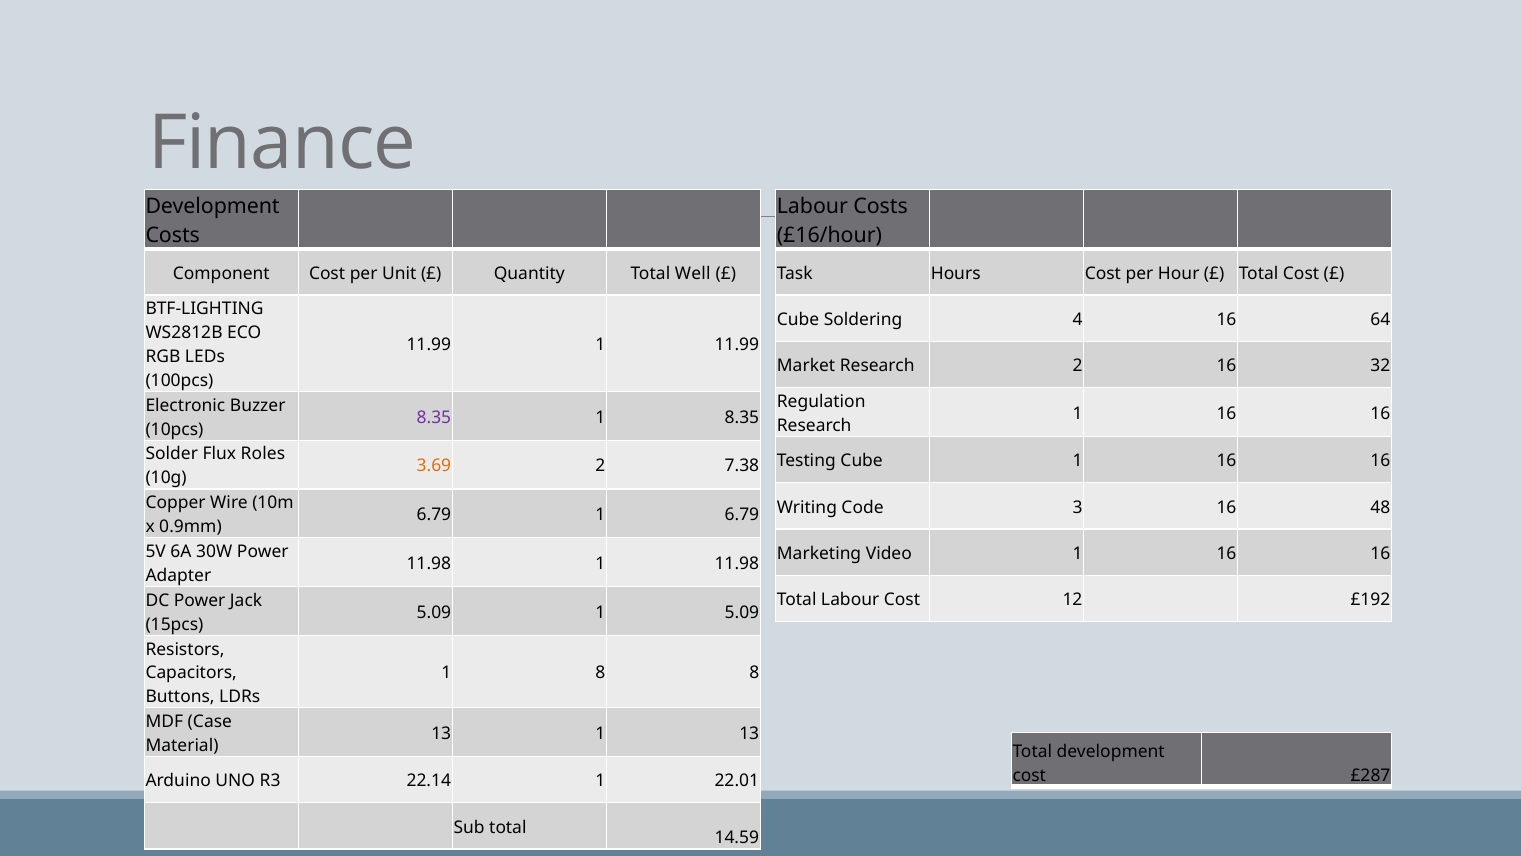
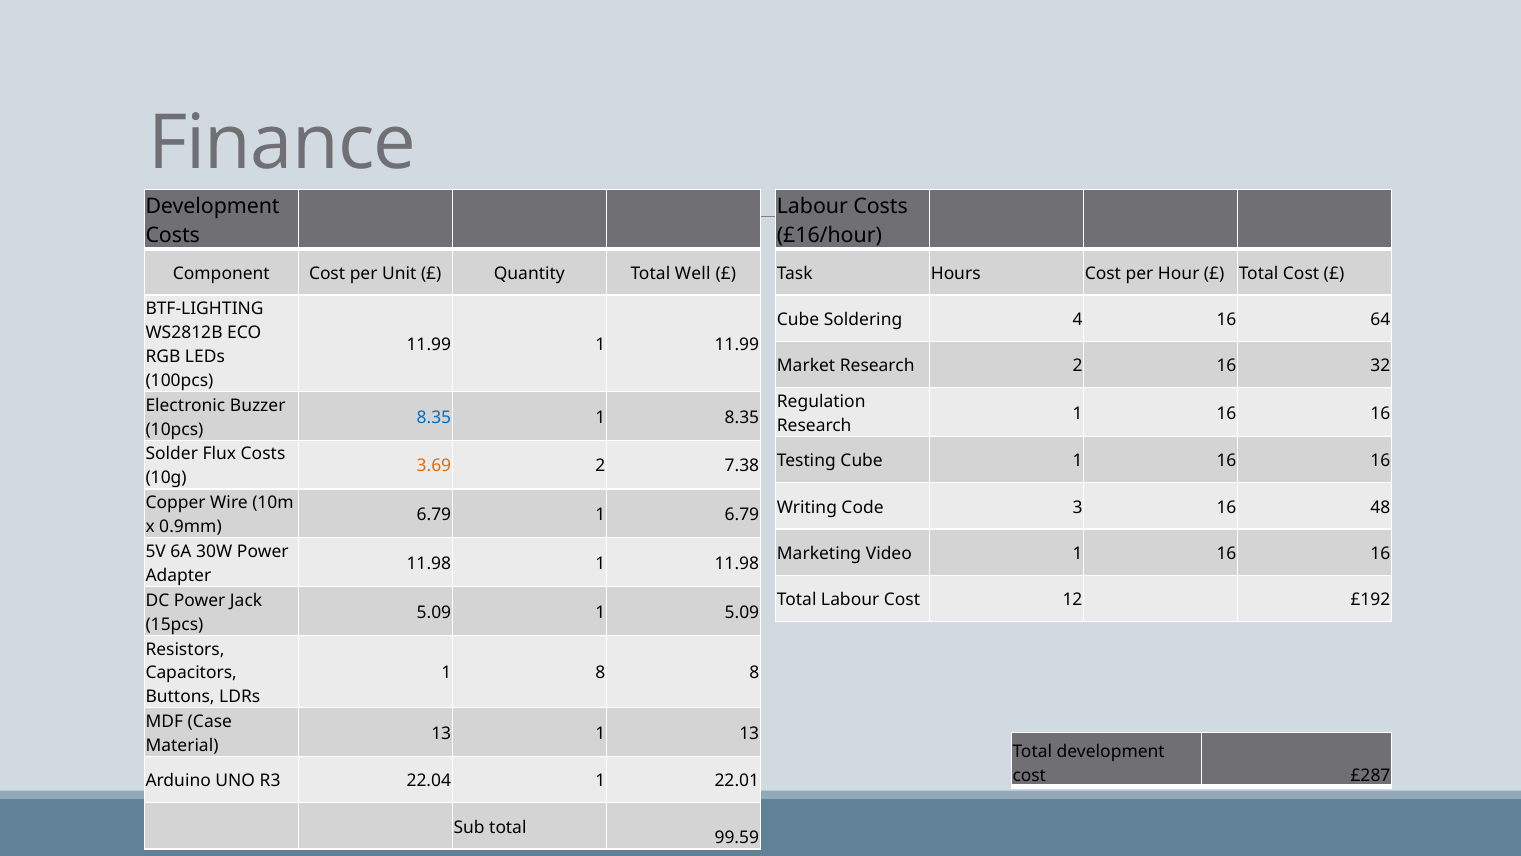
8.35 colour: purple -> blue (434, 417)
Flux Roles: Roles -> Costs (263, 454)
22.14: 22.14 -> 22.04 (429, 781)
14.59: 14.59 -> 99.59 (737, 838)
